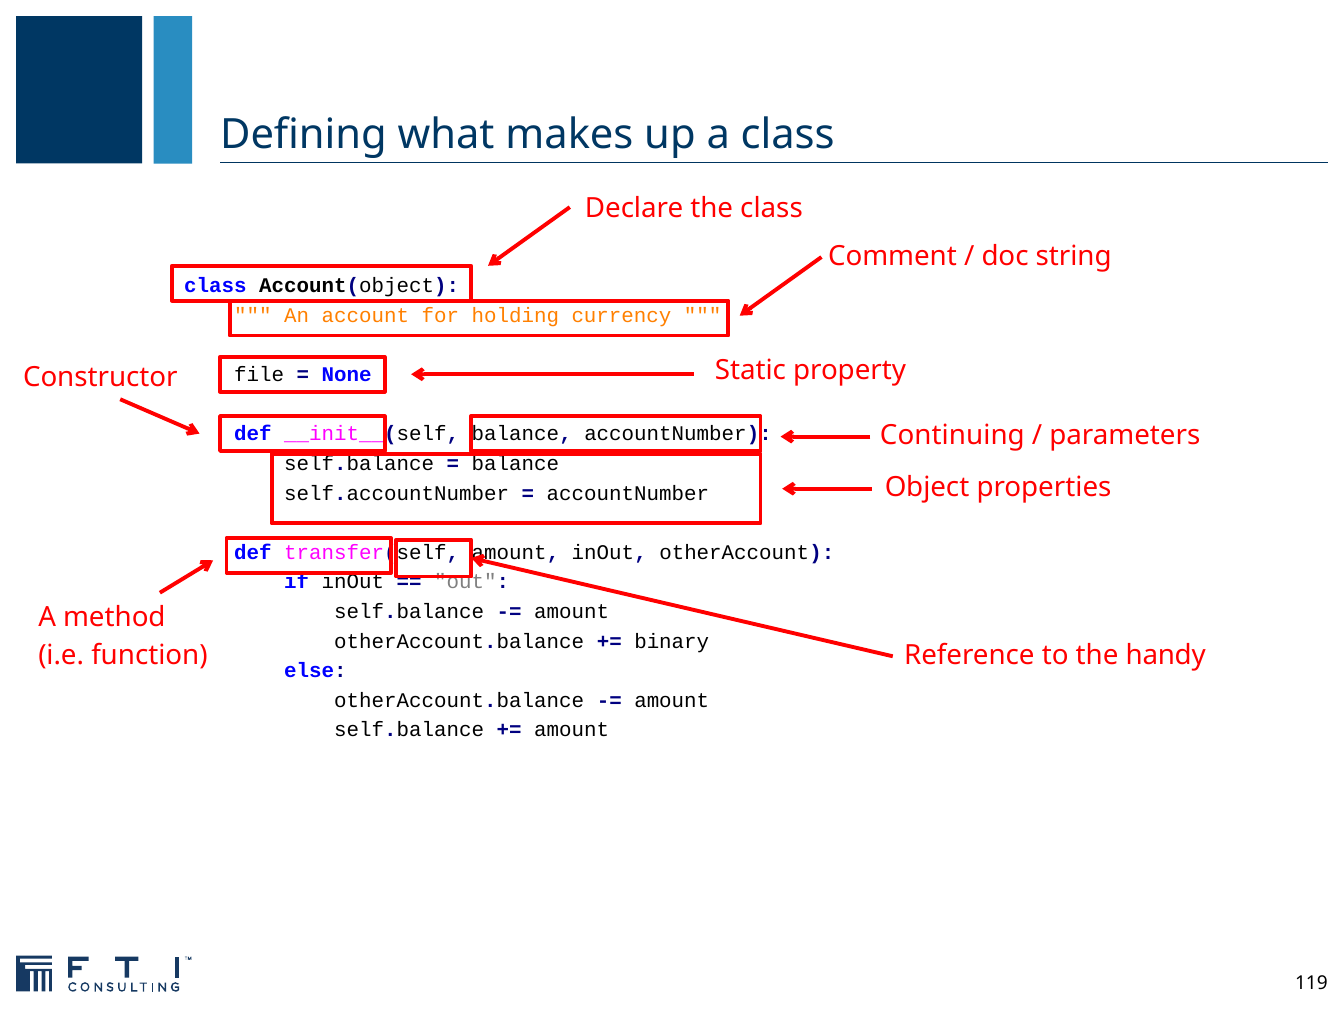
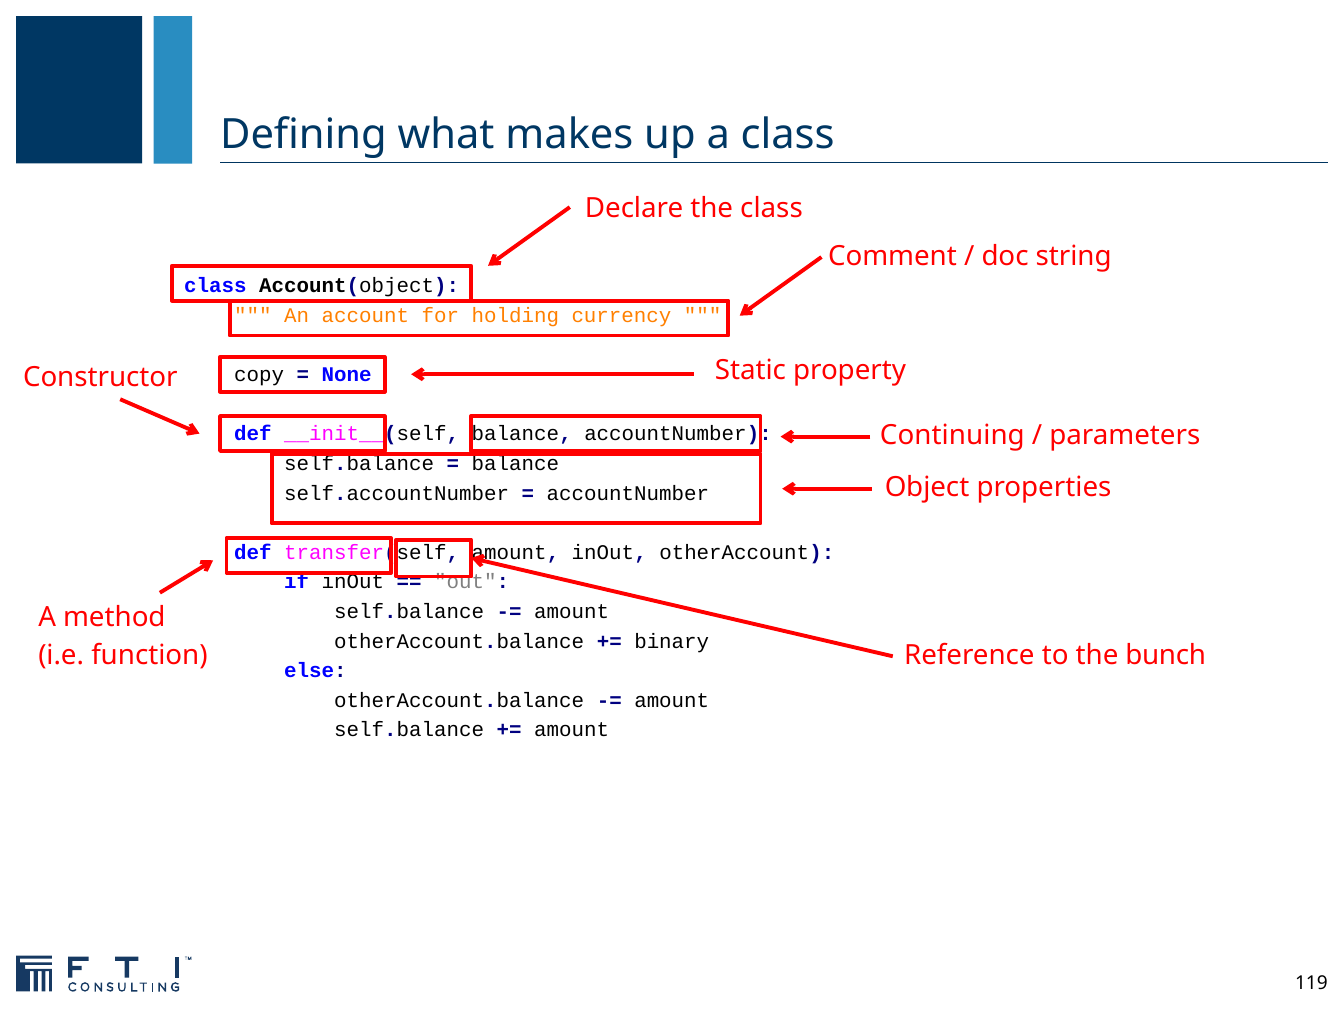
file: file -> copy (259, 375)
handy: handy -> bunch (1166, 655)
